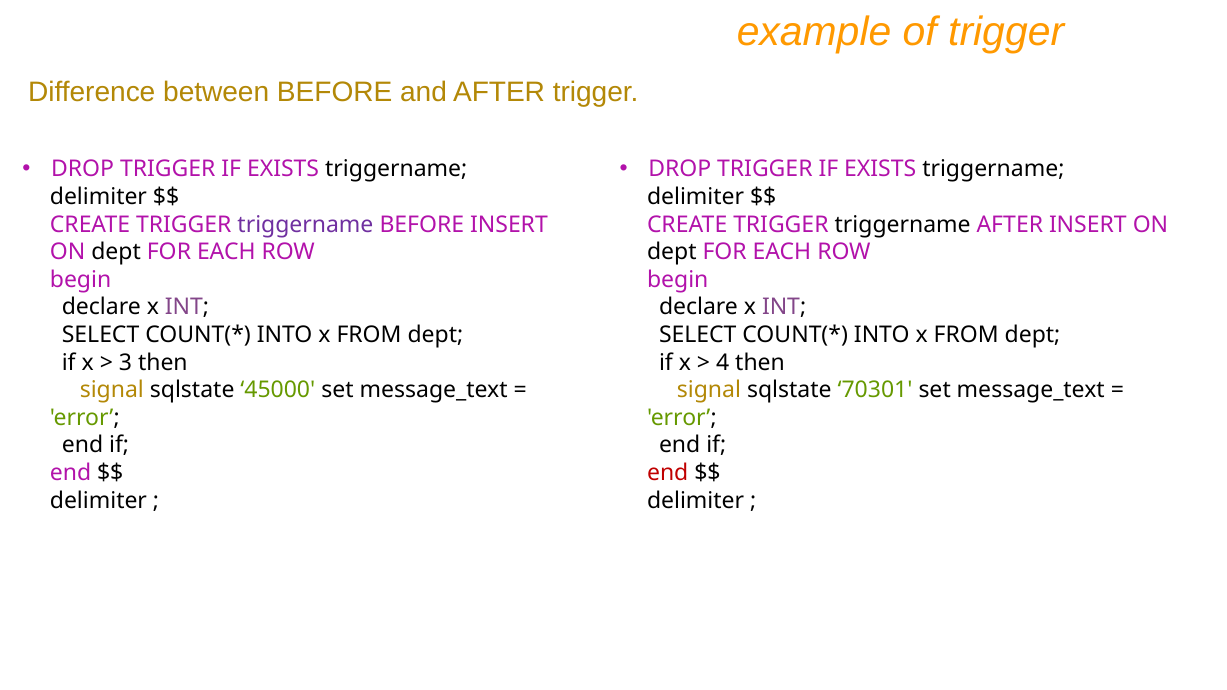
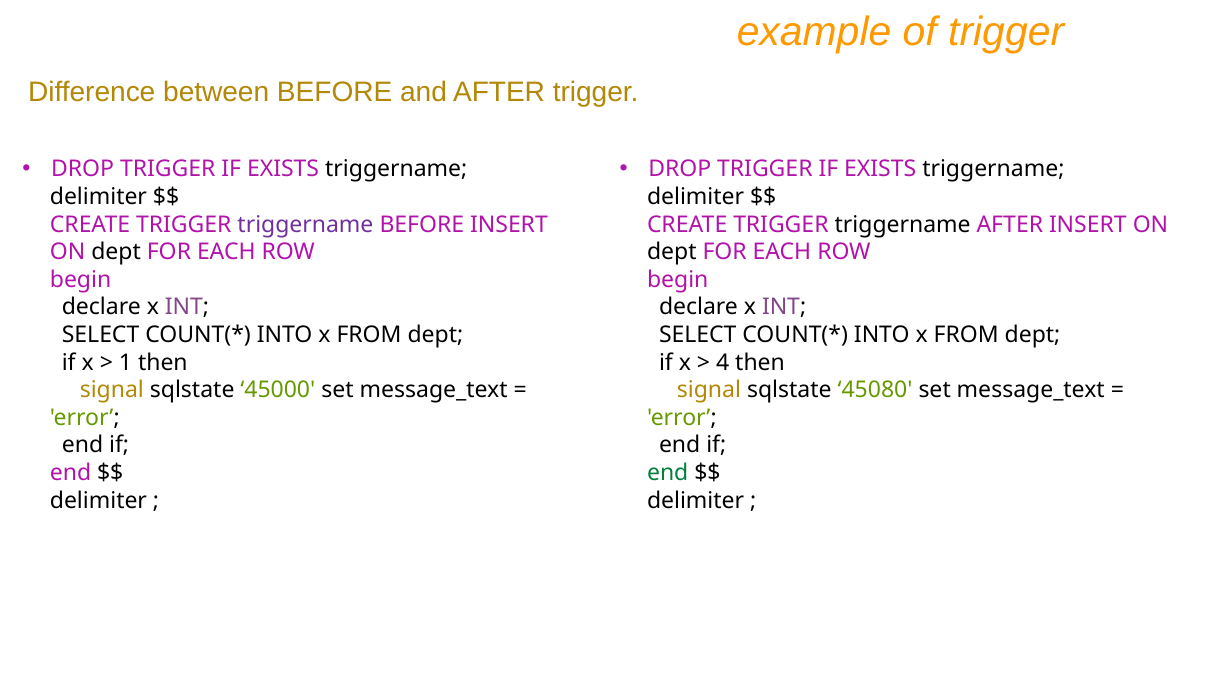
3: 3 -> 1 (125, 363)
70301: 70301 -> 45080 (875, 390)
end colour: red -> green (668, 473)
